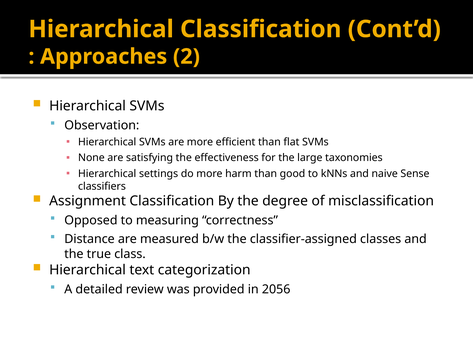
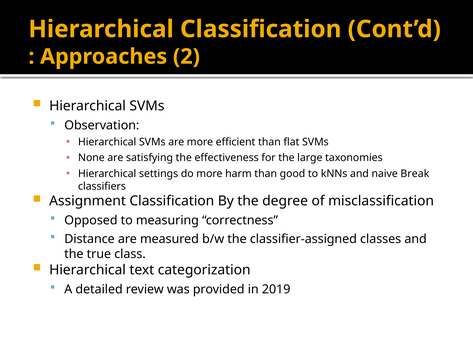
Sense: Sense -> Break (415, 173)
2056: 2056 -> 2019 (276, 289)
